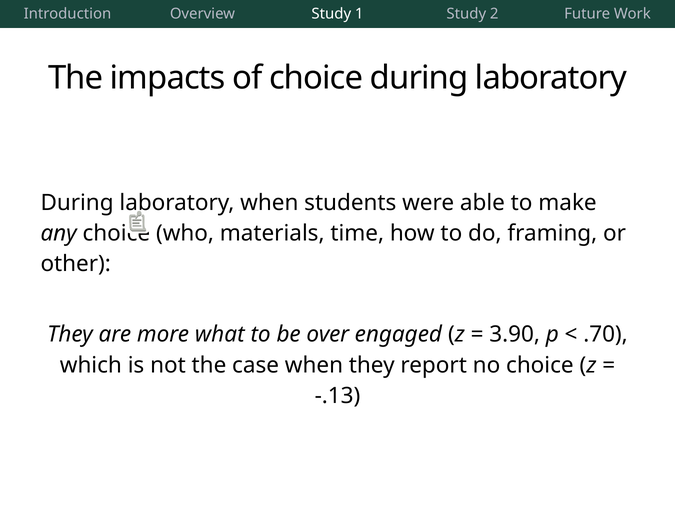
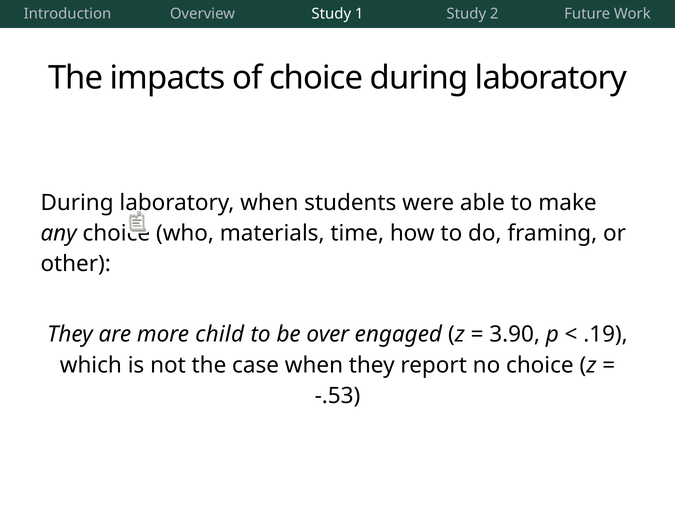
what: what -> child (220, 335)
.70: .70 -> .19 (606, 335)
-.13: -.13 -> -.53 (337, 396)
